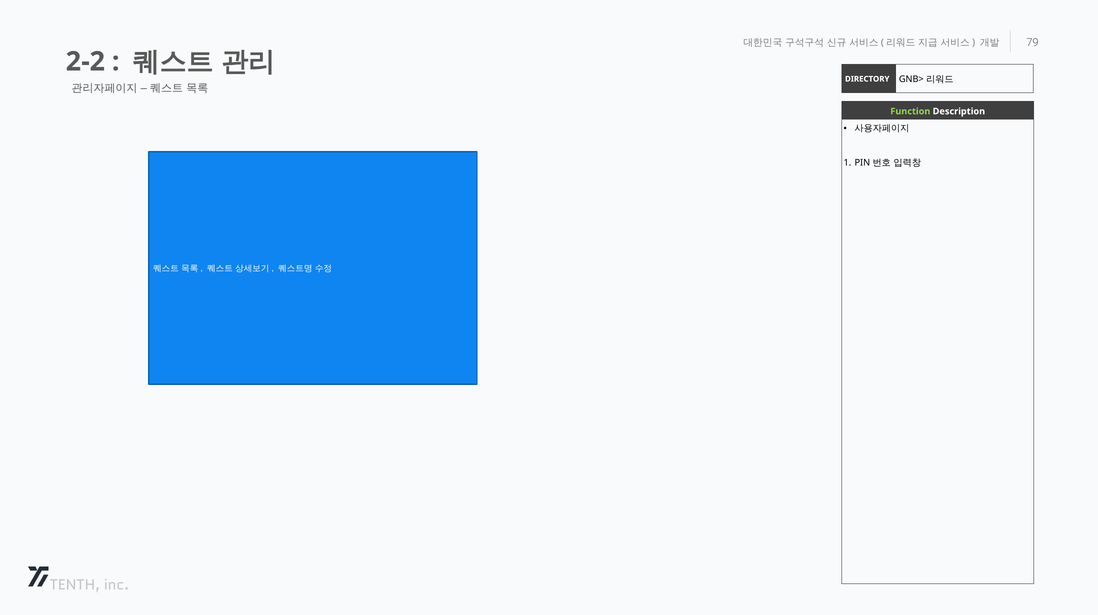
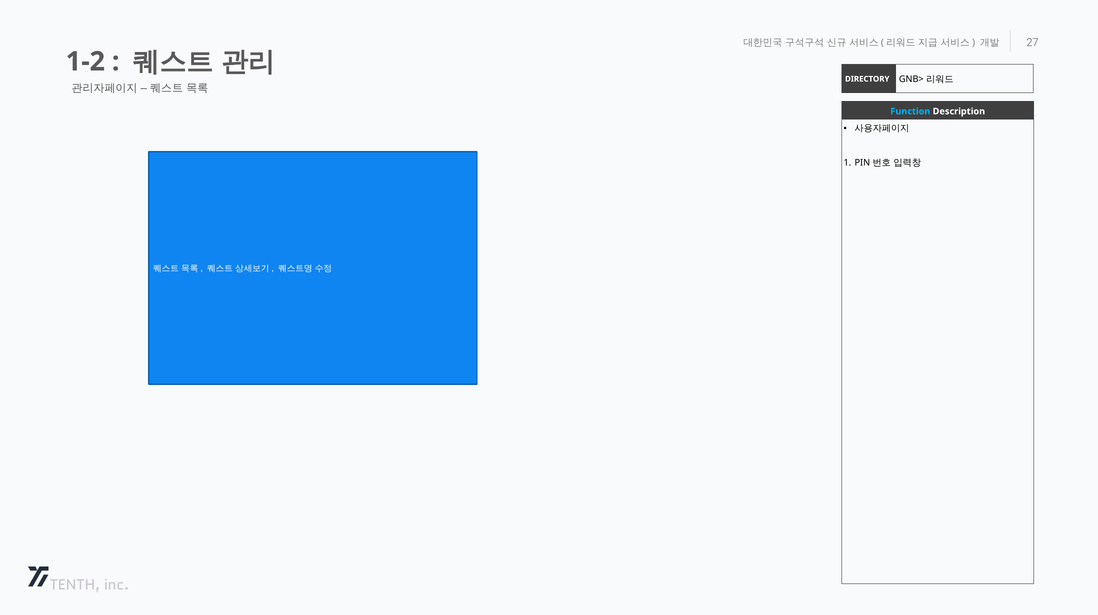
79: 79 -> 27 (1032, 42)
2-2: 2-2 -> 1-2 (85, 62)
Function colour: light green -> light blue (910, 111)
